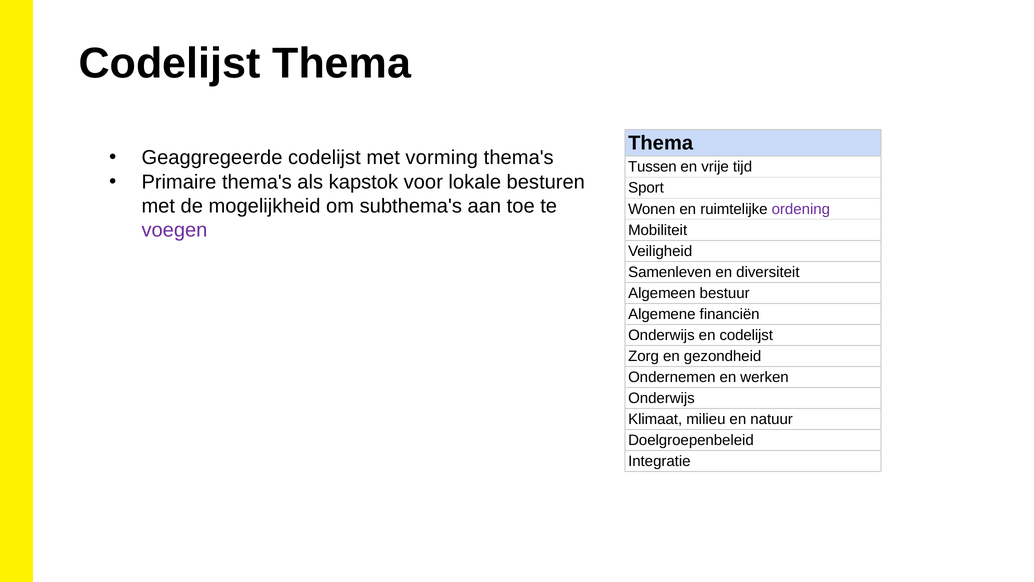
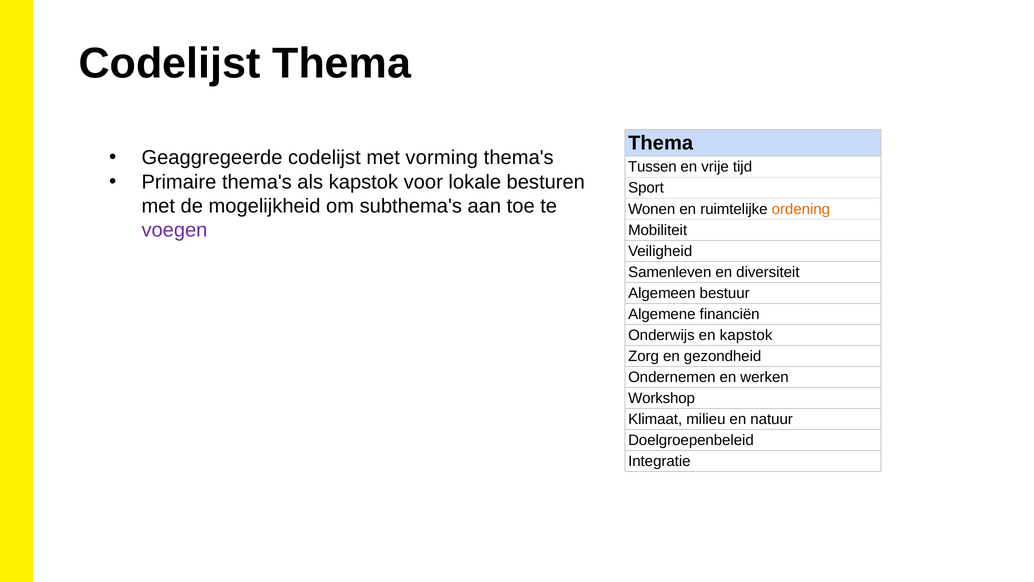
ordening colour: purple -> orange (801, 209)
en codelijst: codelijst -> kapstok (746, 335)
Onderwijs: Onderwijs -> Workshop (662, 398)
